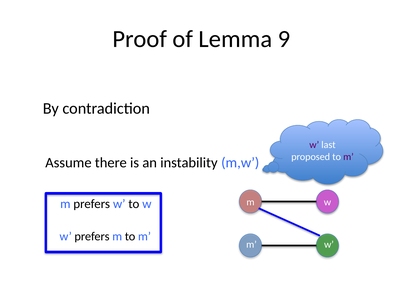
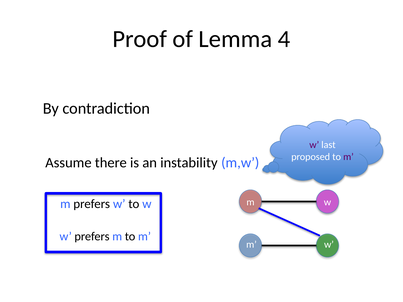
9: 9 -> 4 (284, 39)
